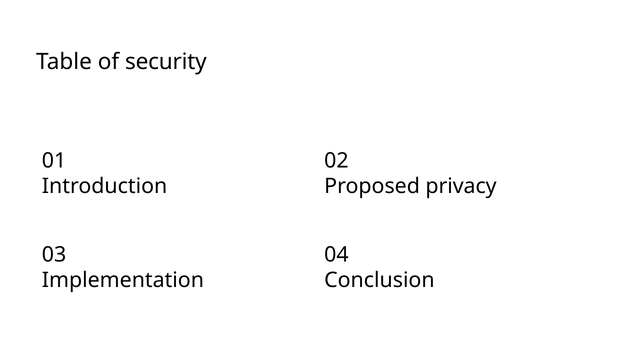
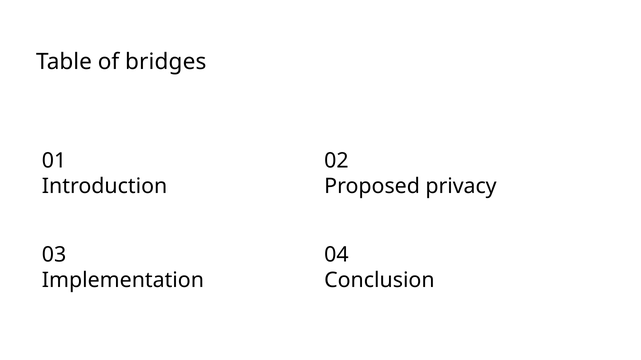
security: security -> bridges (166, 62)
